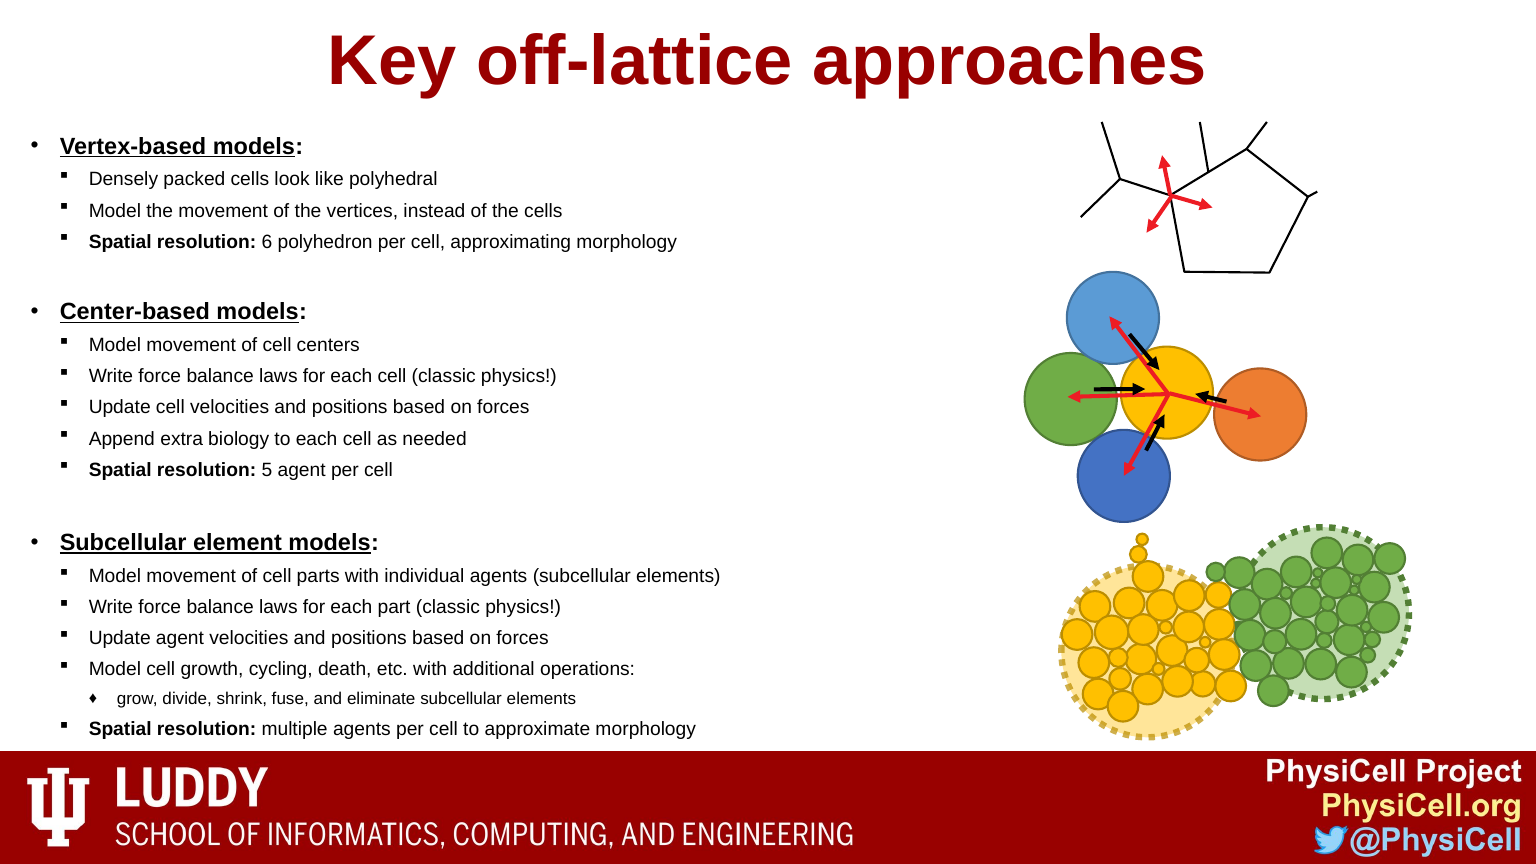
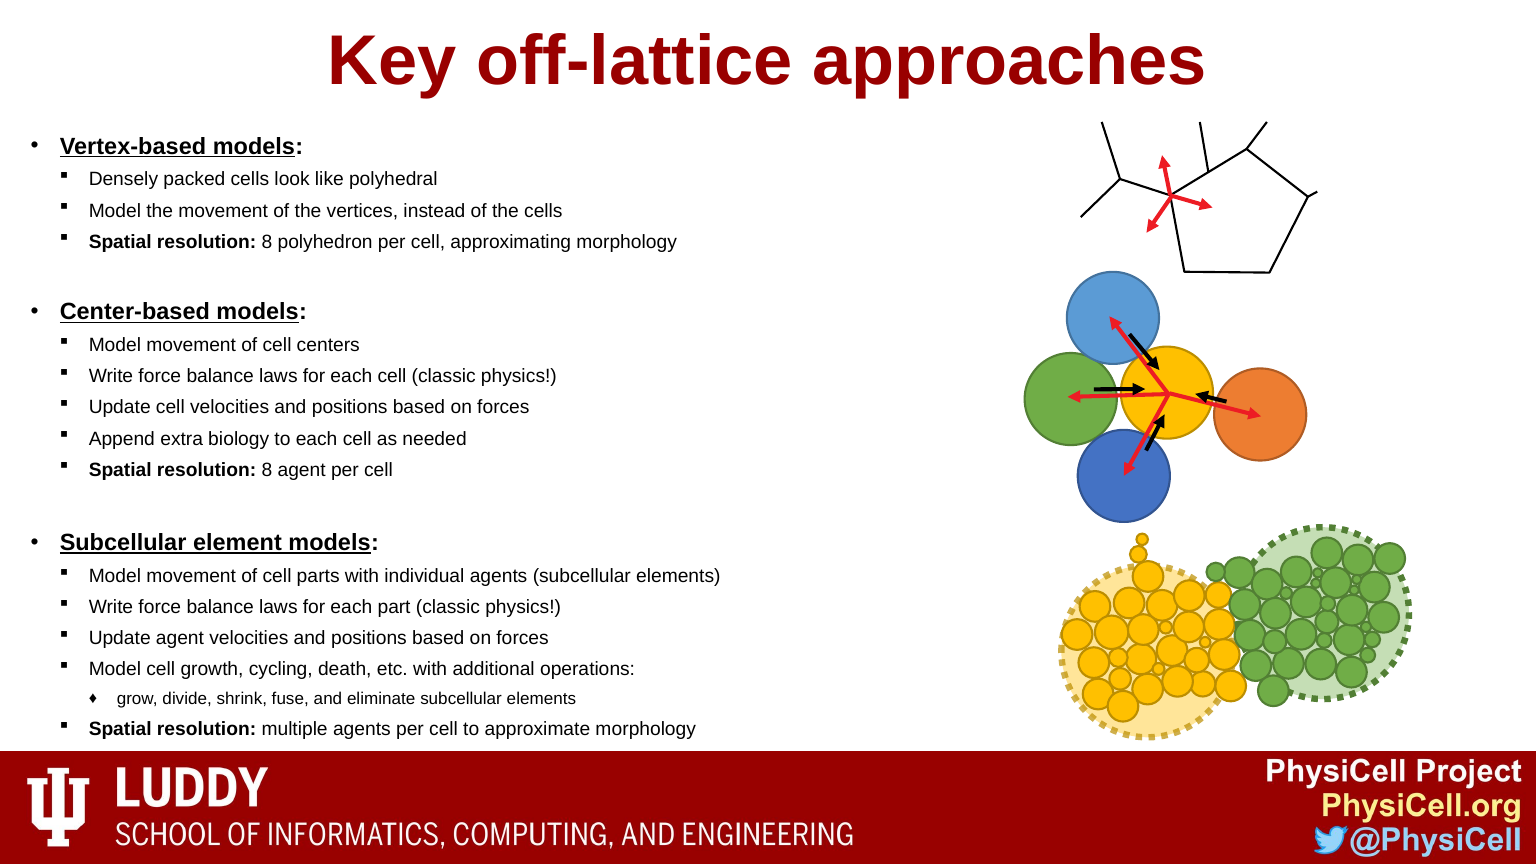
6: 6 -> 8 (267, 242)
5: 5 -> 8 (267, 470)
